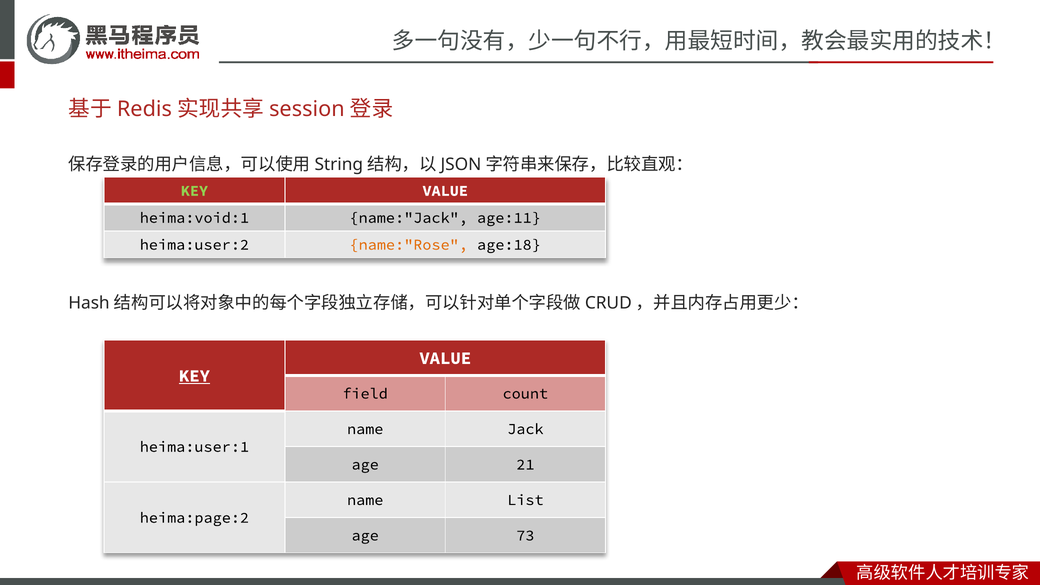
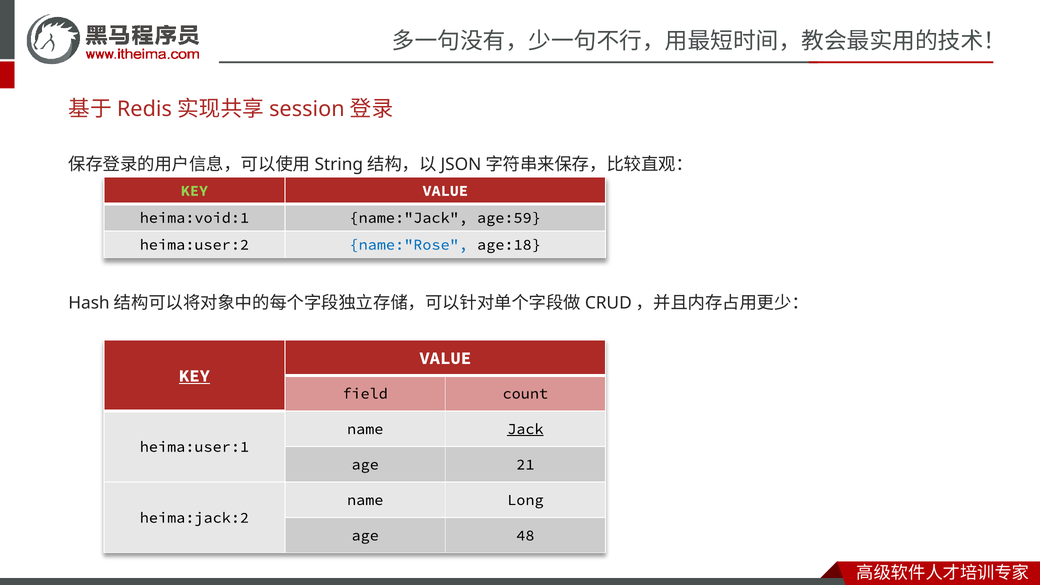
age:11: age:11 -> age:59 (509, 218)
name:"Rose colour: orange -> blue (409, 245)
Jack underline: none -> present (525, 429)
List: List -> Long (525, 500)
heima:page:2: heima:page:2 -> heima:jack:2 (194, 518)
73: 73 -> 48 (525, 535)
